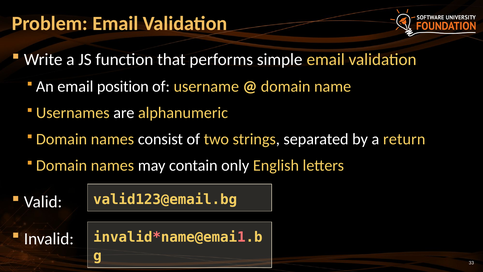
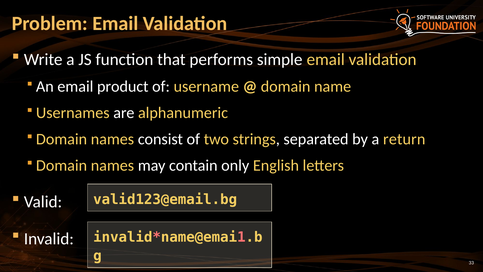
position: position -> product (123, 86)
